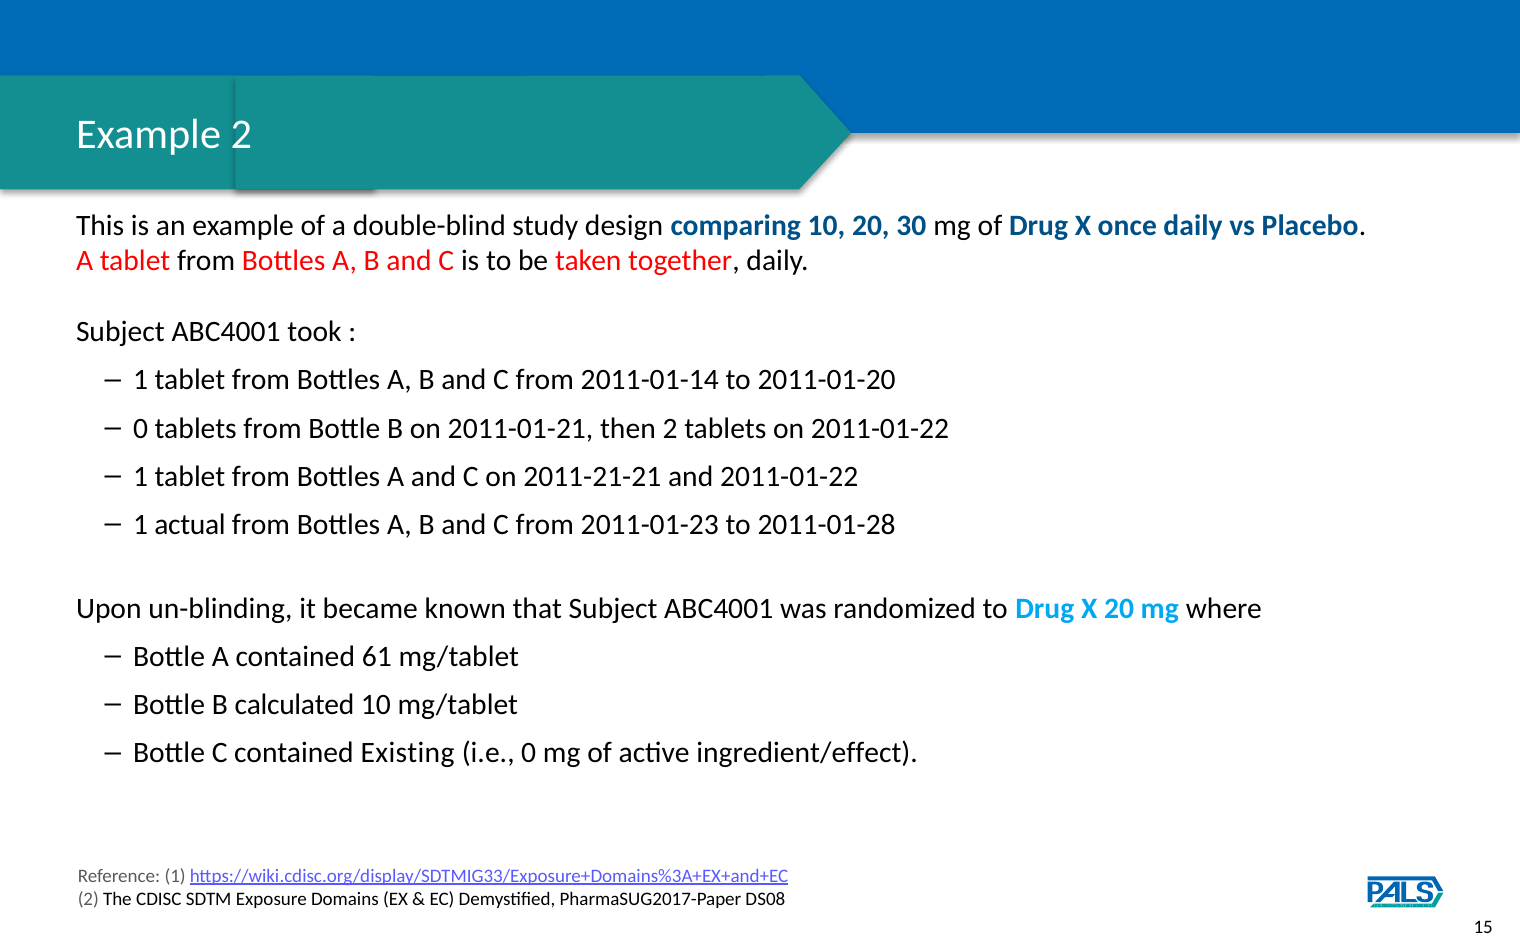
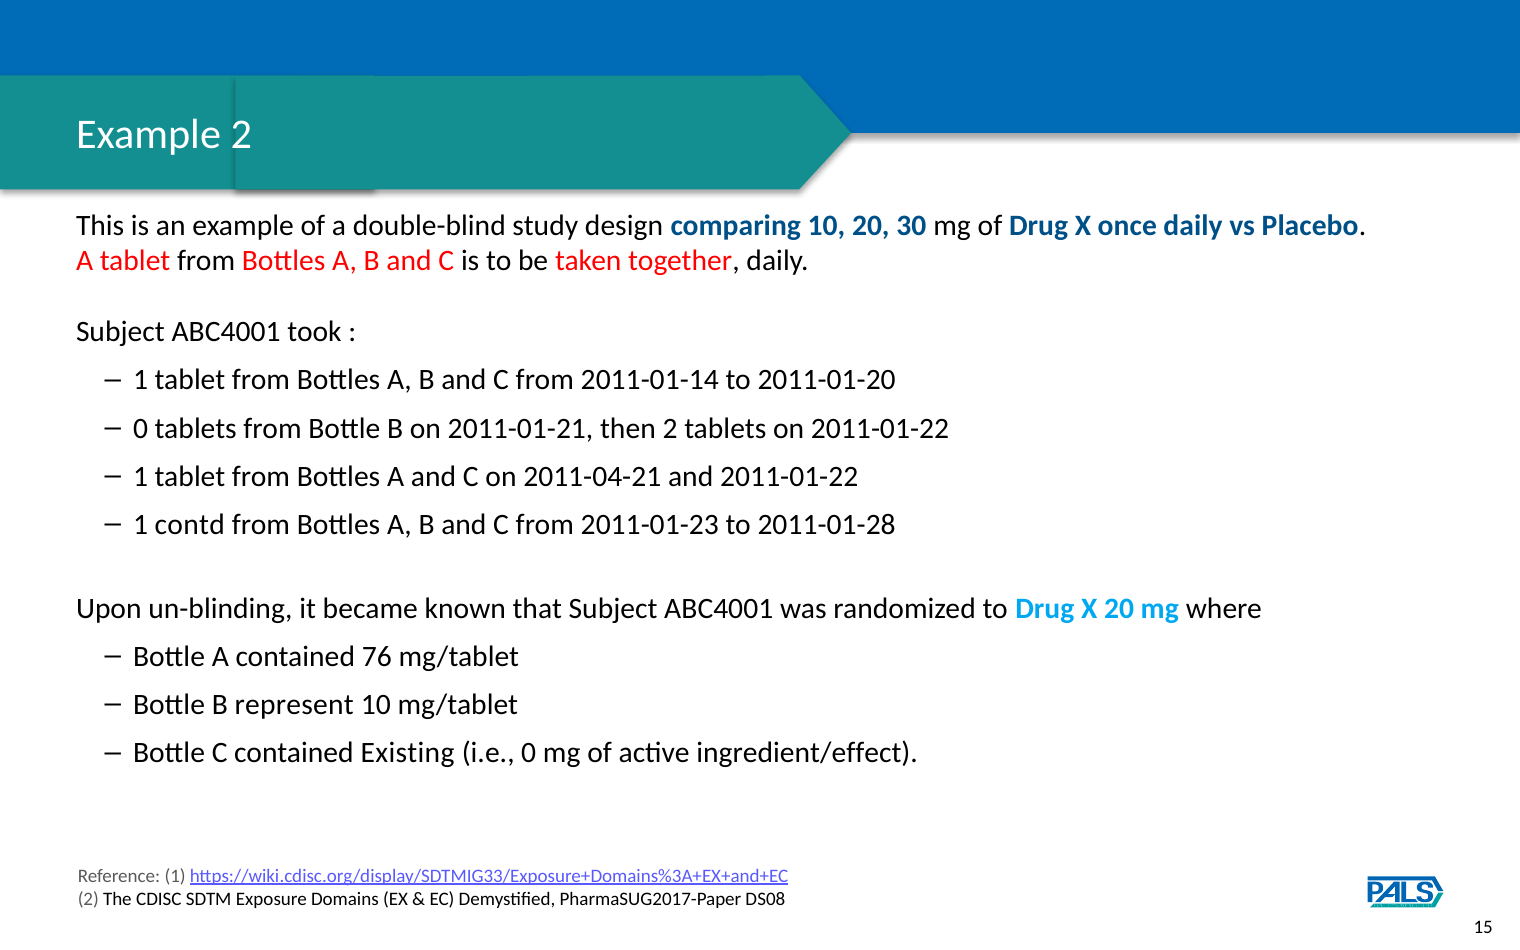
2011-21-21: 2011-21-21 -> 2011-04-21 (592, 476)
actual: actual -> contd (190, 525)
61: 61 -> 76 (377, 656)
calculated: calculated -> represent (294, 705)
